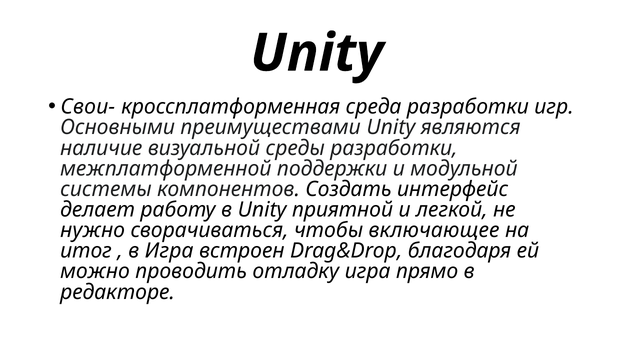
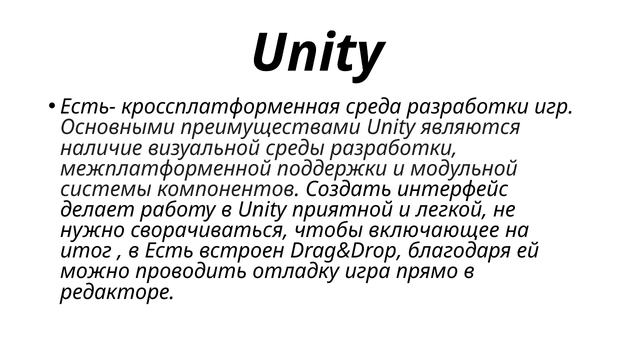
Свои-: Свои- -> Есть- (88, 107)
в Игра: Игра -> Есть (169, 251)
